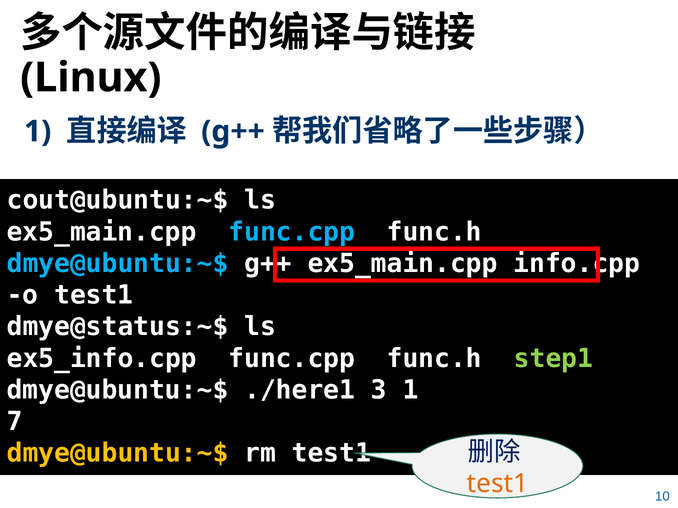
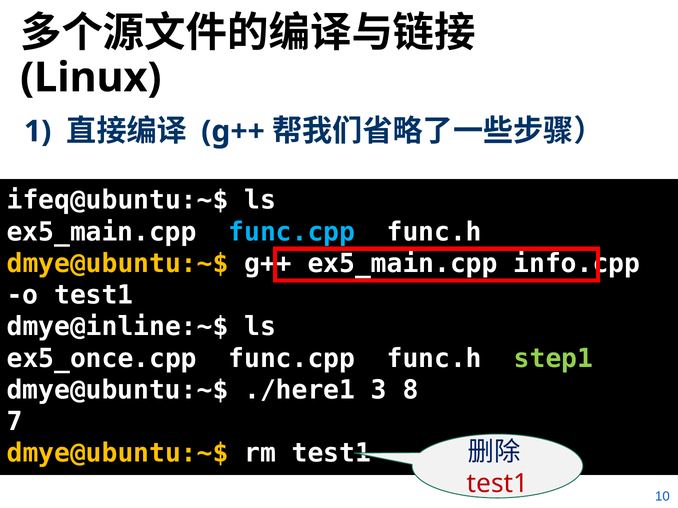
cout@ubuntu:~$: cout@ubuntu:~$ -> ifeq@ubuntu:~$ (118, 200)
dmye@ubuntu:~$ colour: light blue -> yellow (118, 264)
dmye@status:~$: dmye@status:~$ -> dmye@inline:~$ (118, 327)
ex5_info.cpp: ex5_info.cpp -> ex5_once.cpp (102, 359)
3 1: 1 -> 8 (410, 390)
test1 colour: orange -> red (497, 484)
